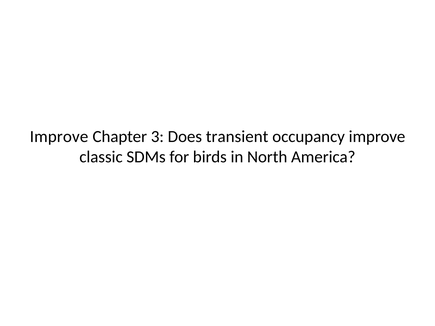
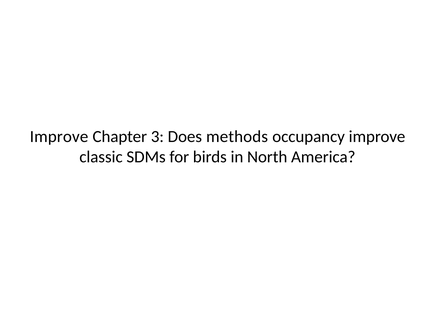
transient: transient -> methods (237, 137)
